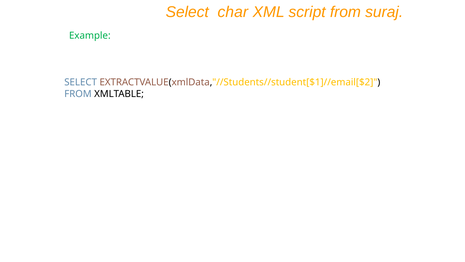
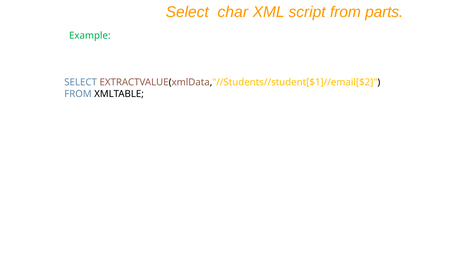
suraj: suraj -> parts (384, 12)
